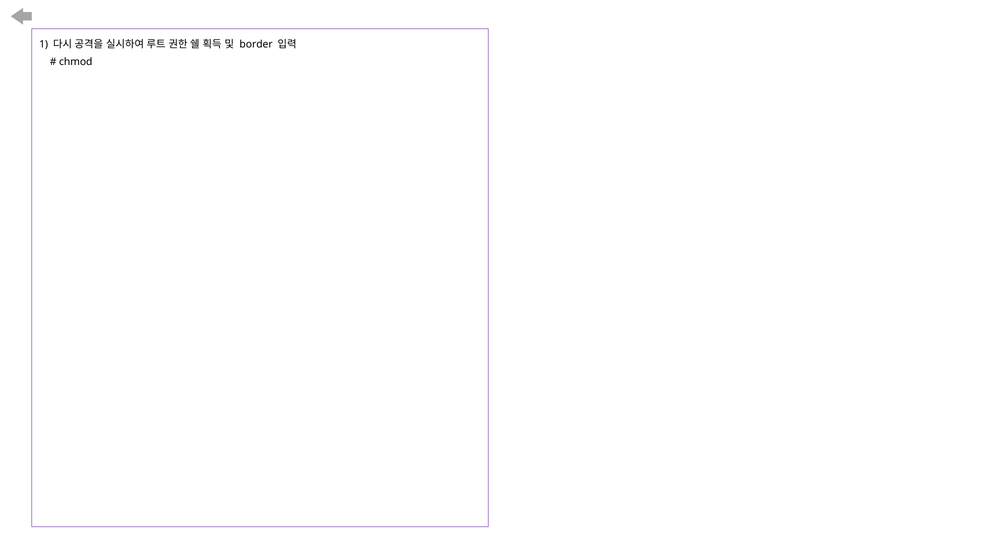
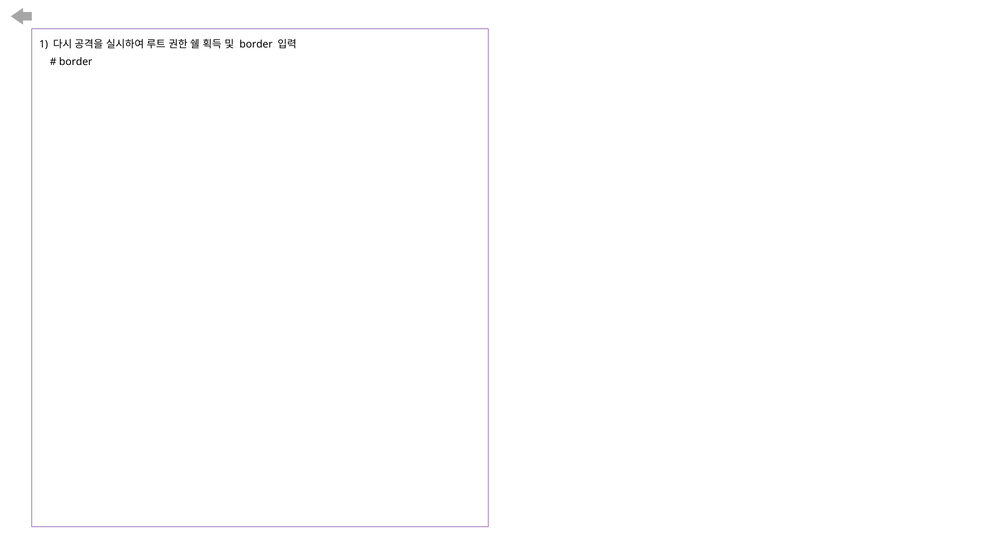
chmod: chmod -> border (76, 62)
